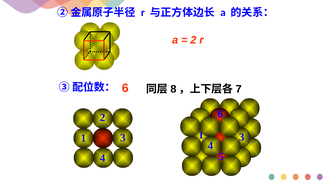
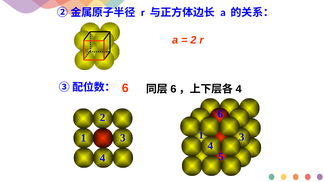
8: 8 -> 6 (173, 89)
7: 7 -> 4 (239, 89)
